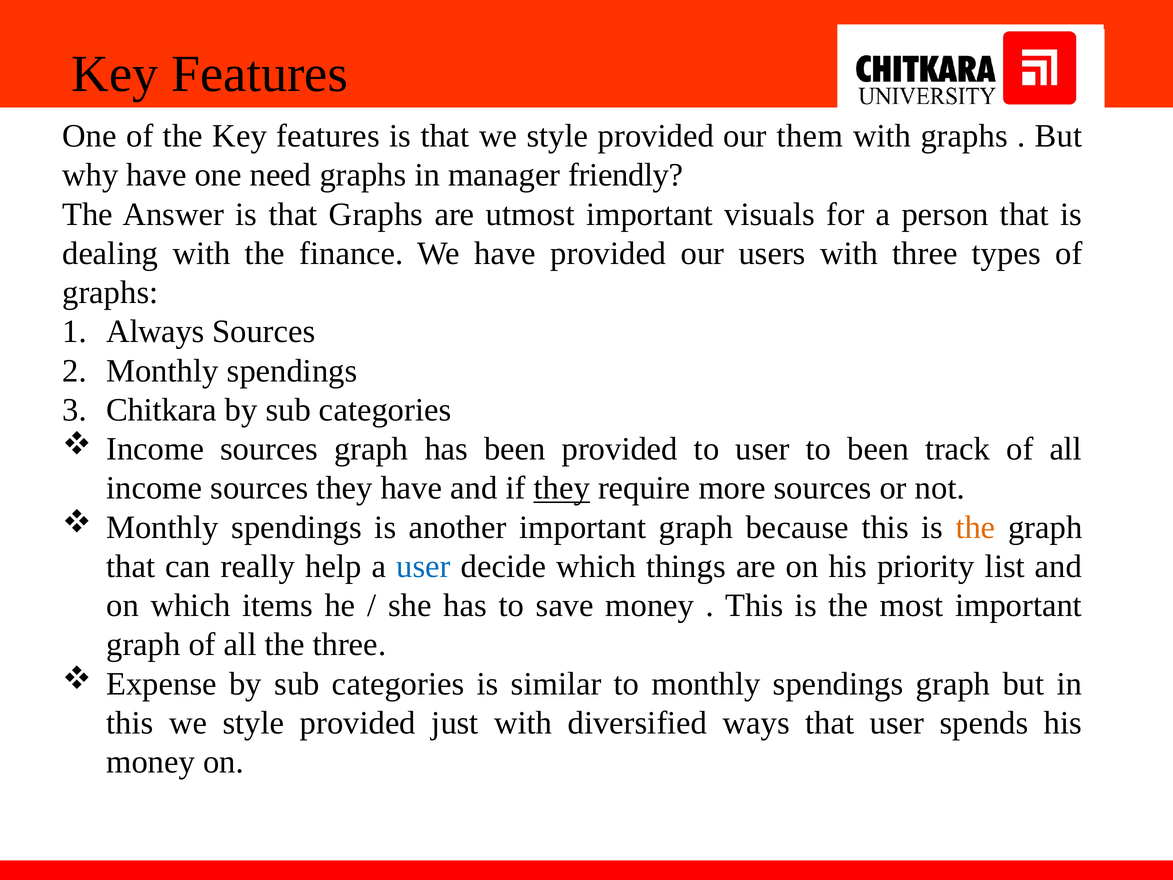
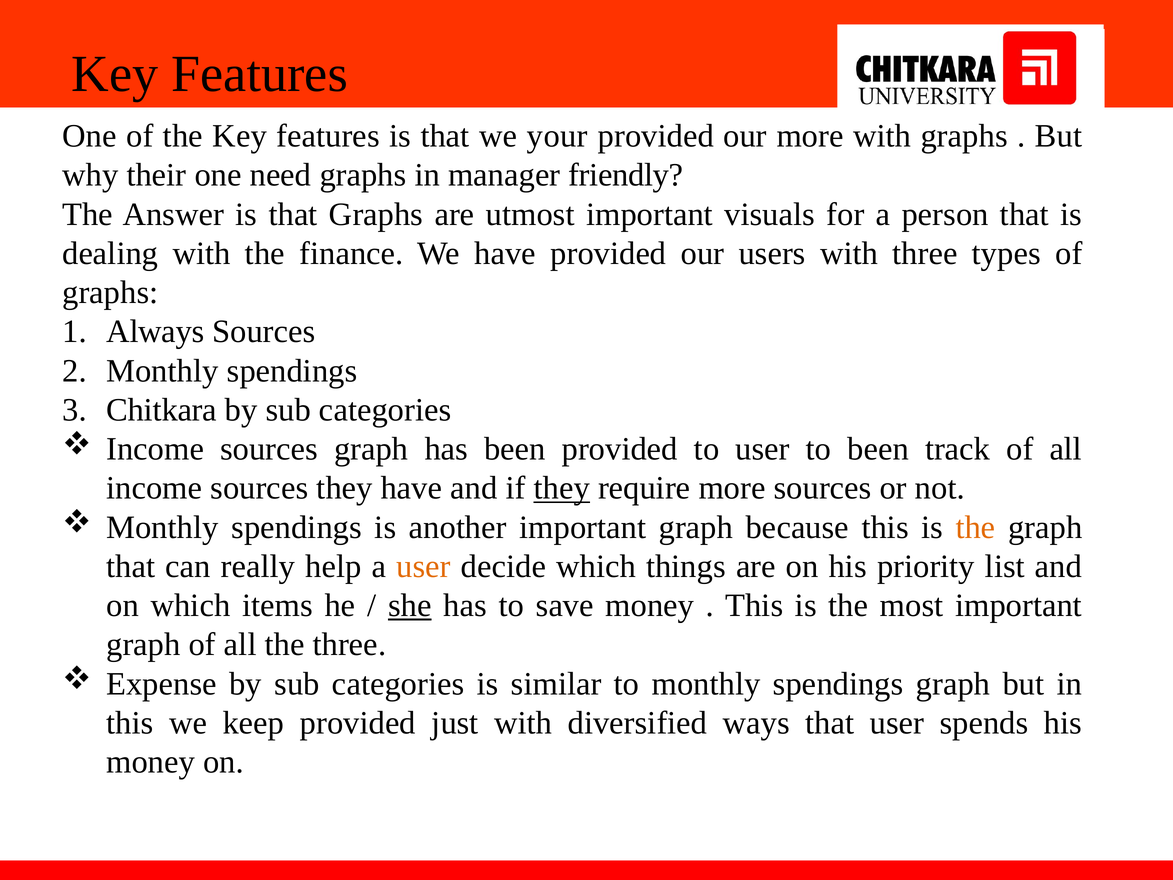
that we style: style -> your (557, 136)
our them: them -> more (810, 136)
why have: have -> their (156, 175)
user colour: blue -> orange (423, 566)
she underline: none -> present (410, 605)
this we style: style -> keep (253, 723)
